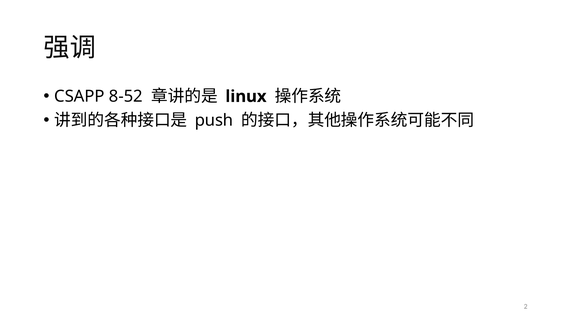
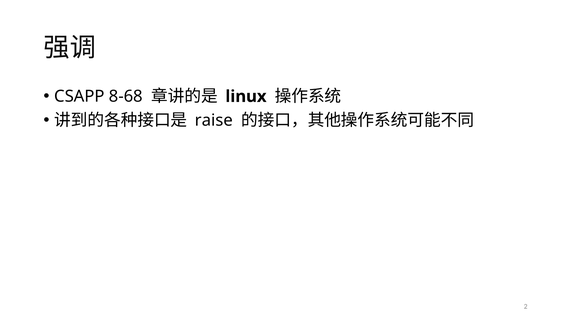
8-52: 8-52 -> 8-68 (126, 97)
push: push -> raise (214, 120)
